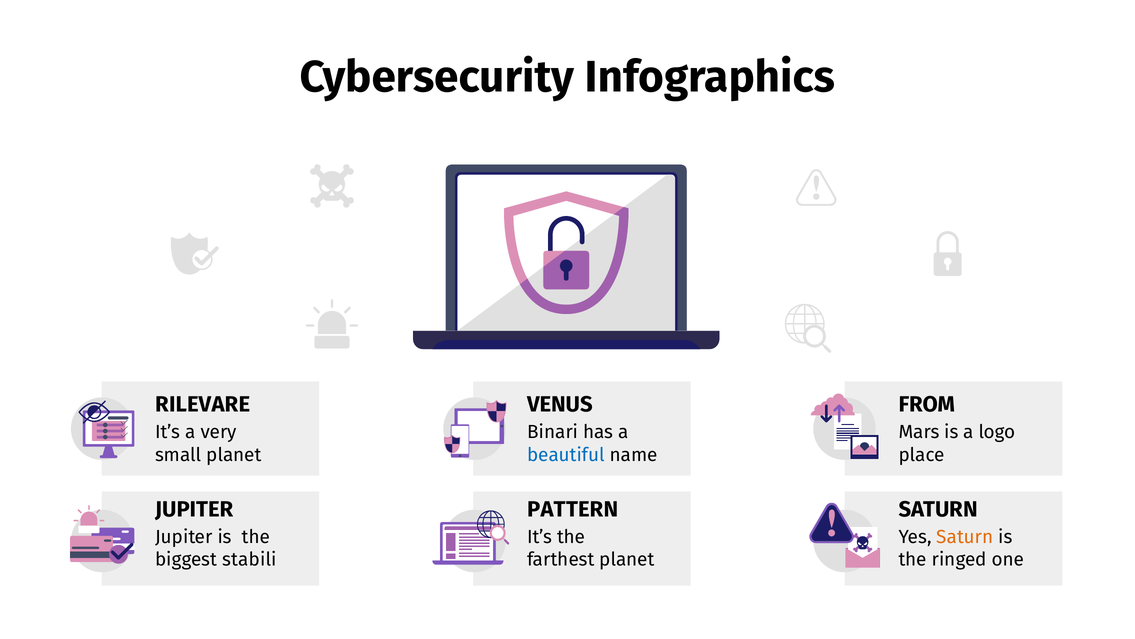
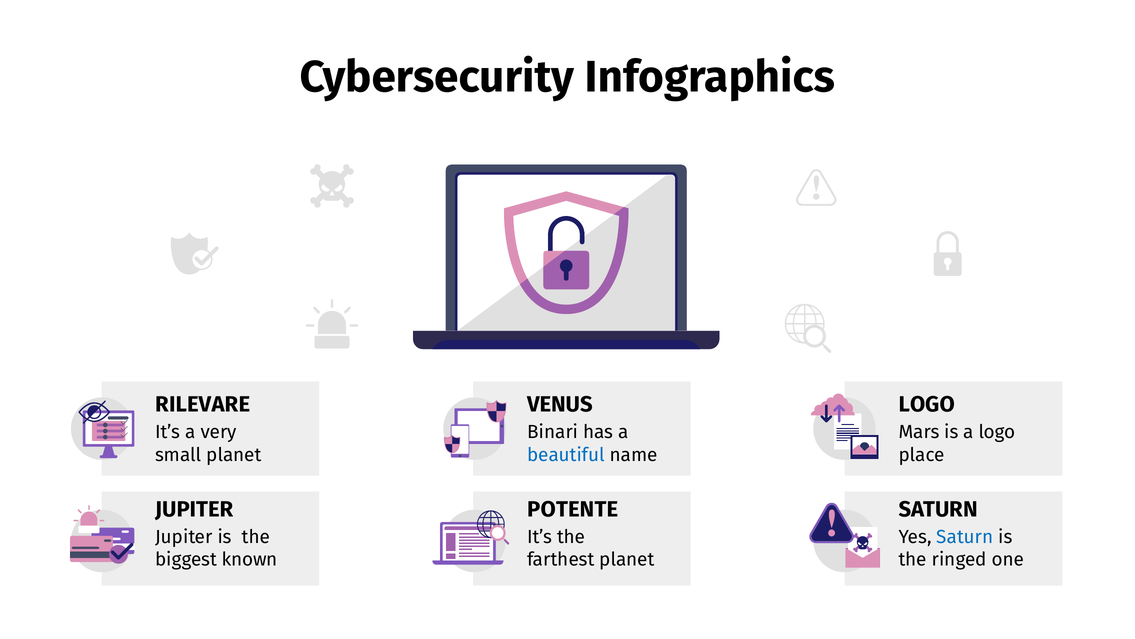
FROM: FROM -> LOGO (927, 404)
PATTERN: PATTERN -> POTENTE (573, 509)
Saturn colour: orange -> blue (965, 536)
stabili: stabili -> known (250, 559)
